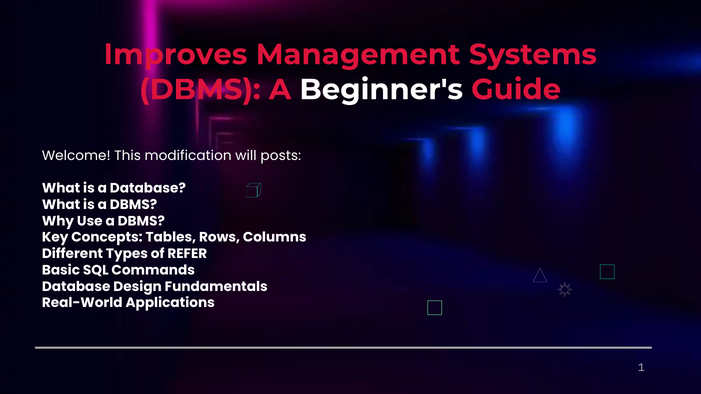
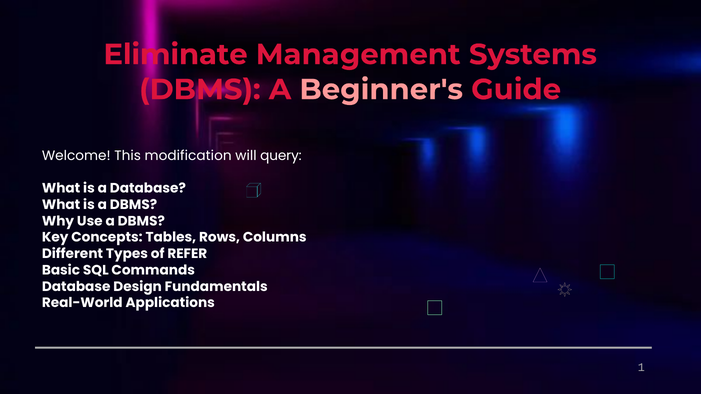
Improves: Improves -> Eliminate (176, 55)
Beginner's colour: white -> pink (381, 90)
posts: posts -> query (281, 156)
